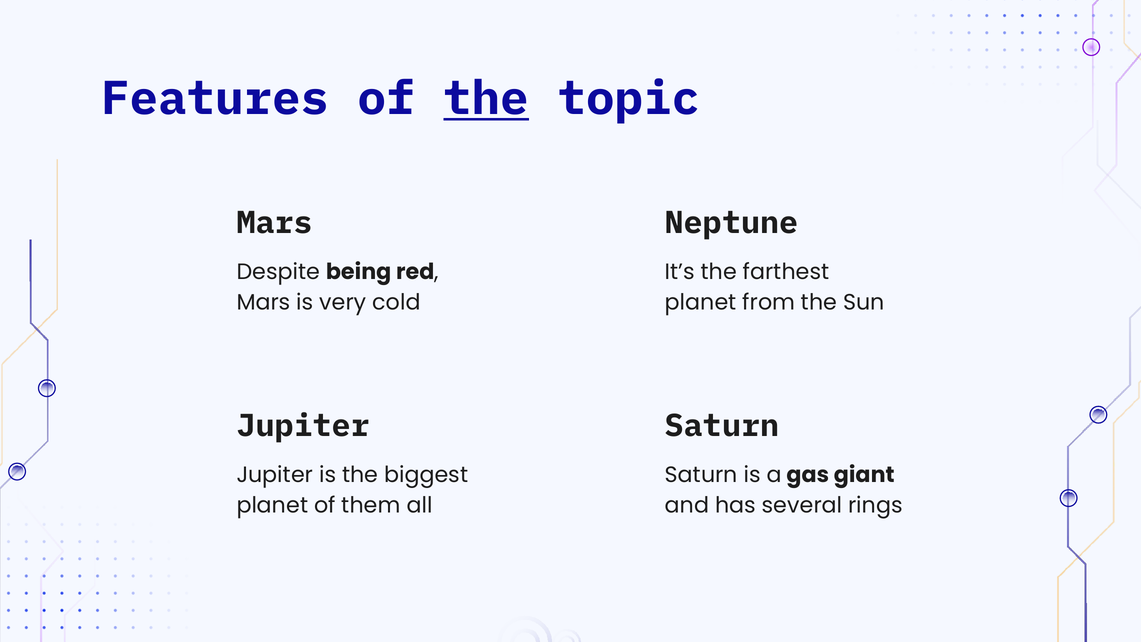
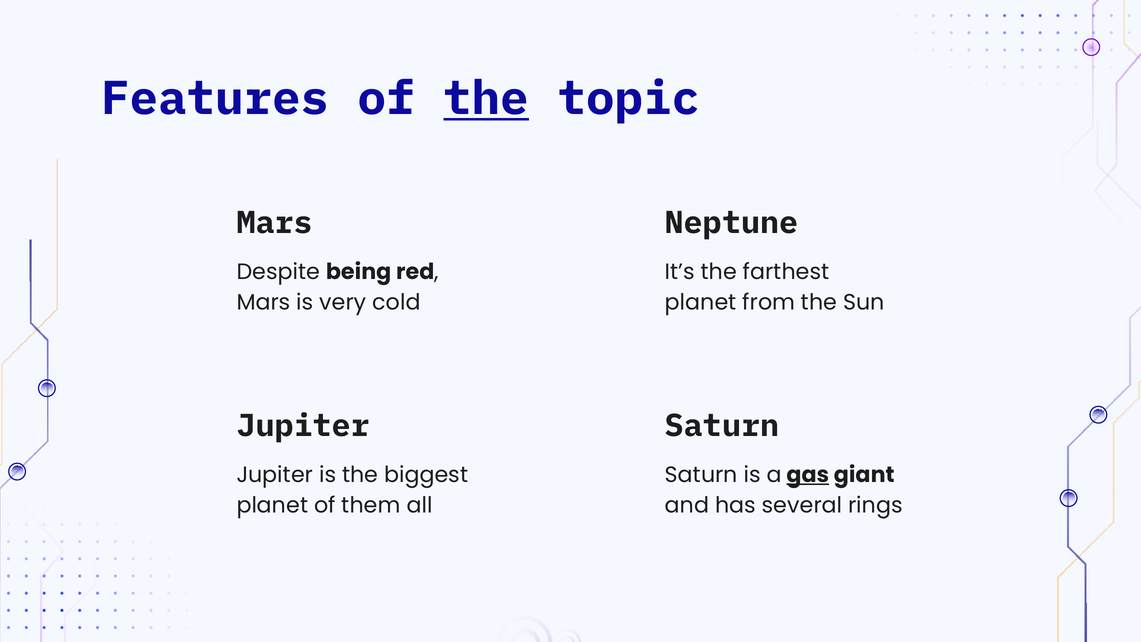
gas underline: none -> present (808, 475)
